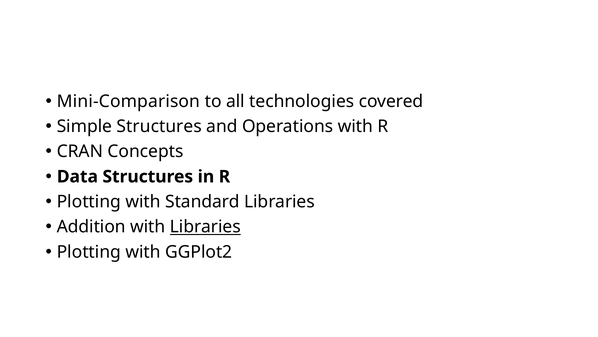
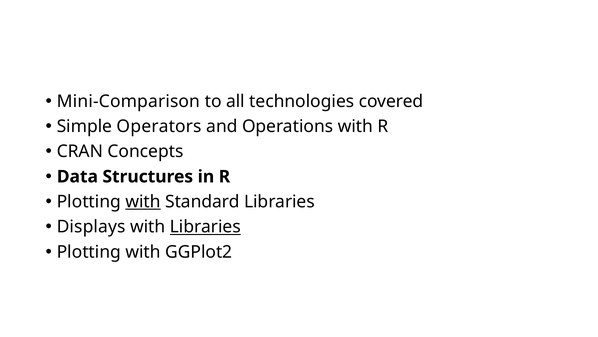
Simple Structures: Structures -> Operators (159, 126)
with underline: none -> present (143, 201)
Addition: Addition -> Displays (91, 226)
